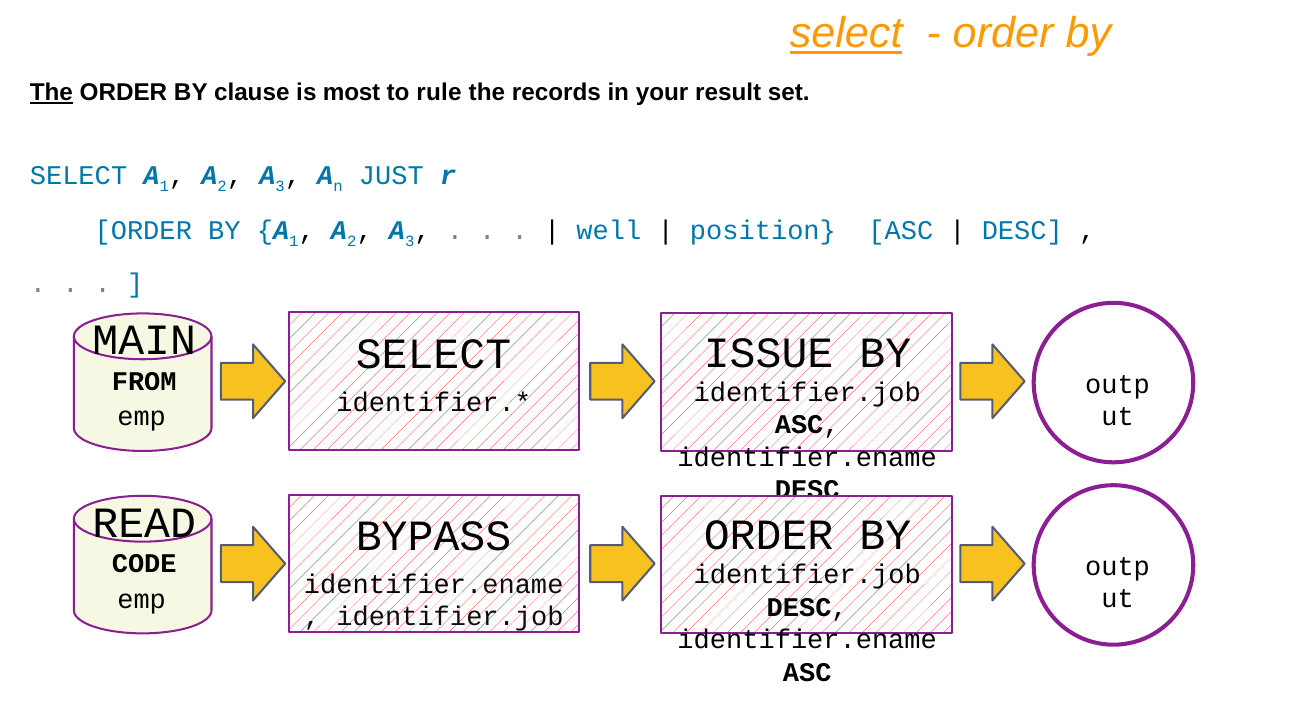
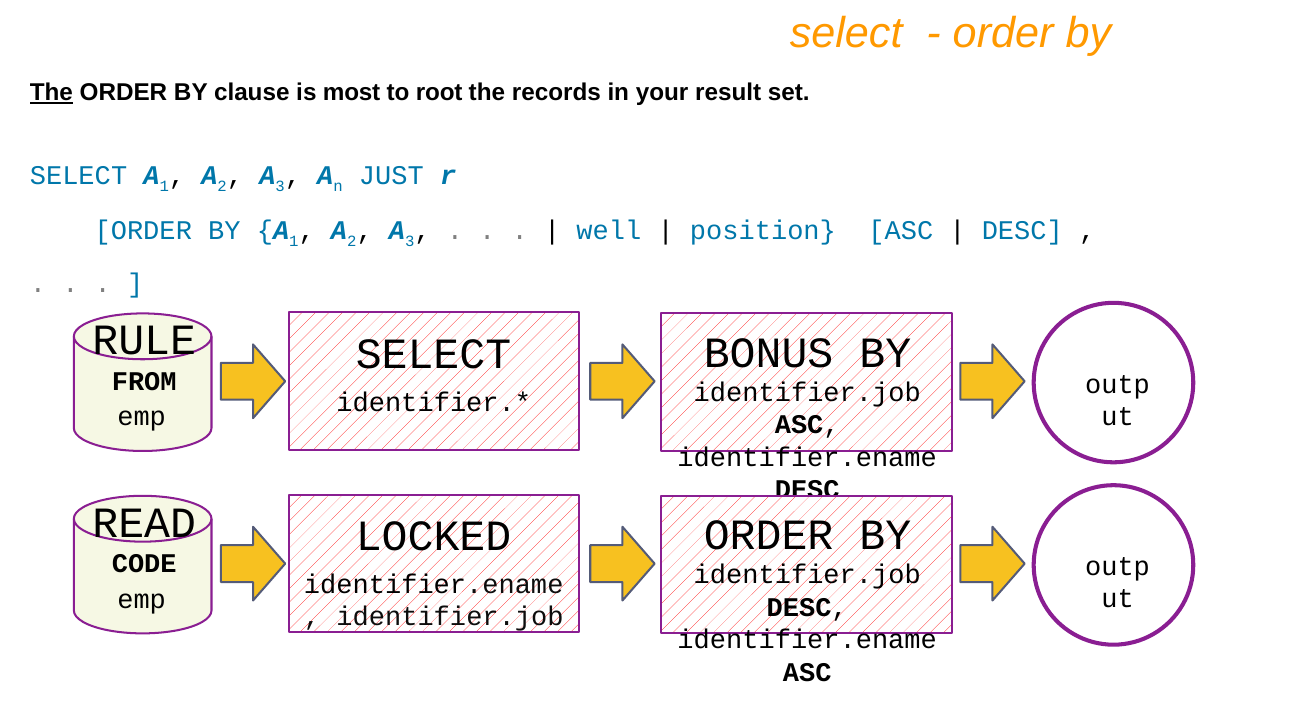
select underline: present -> none (846, 34)
rule: rule -> root (439, 92)
MAIN: MAIN -> RULE (144, 341)
ISSUE: ISSUE -> BONUS (769, 353)
BYPASS: BYPASS -> LOCKED (434, 537)
